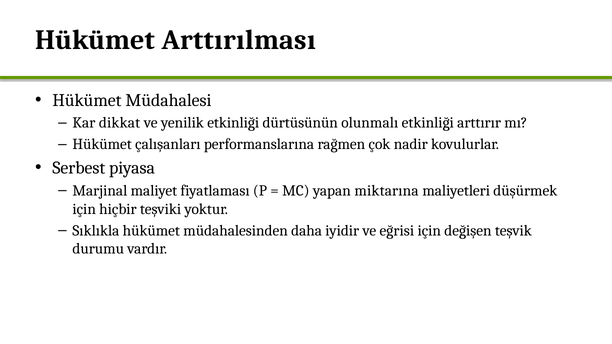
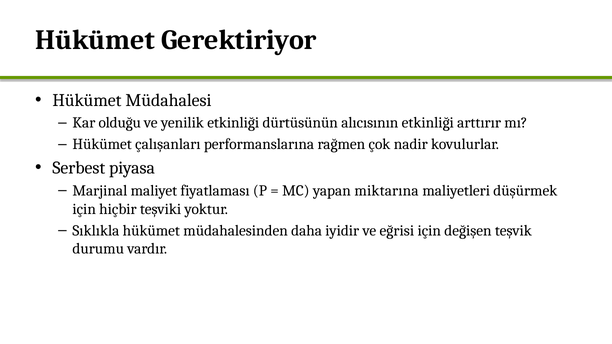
Arttırılması: Arttırılması -> Gerektiriyor (239, 40)
dikkat: dikkat -> olduğu (120, 123)
olunmalı: olunmalı -> alıcısının (370, 123)
